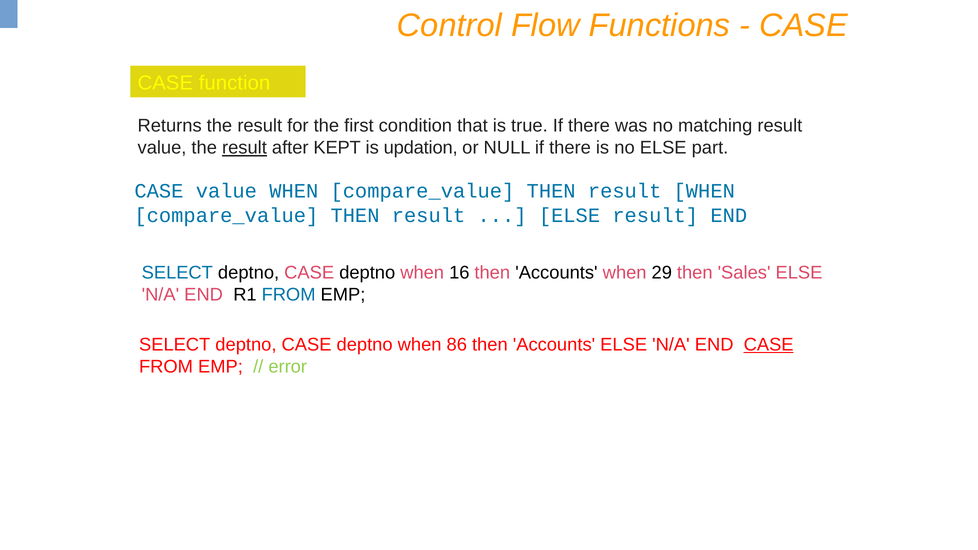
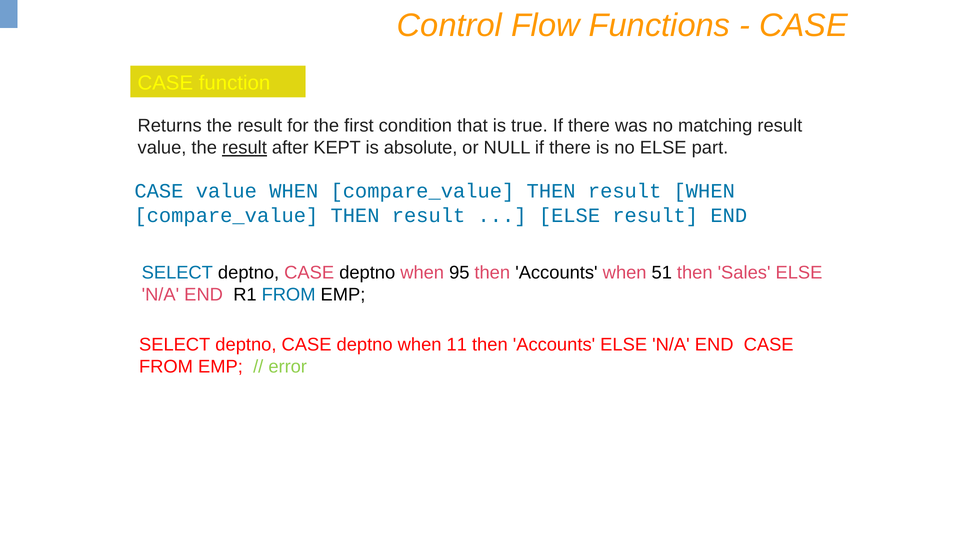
updation: updation -> absolute (421, 148)
16: 16 -> 95 (459, 273)
29: 29 -> 51 (662, 273)
86: 86 -> 11 (457, 345)
CASE underline: present -> none (769, 345)
